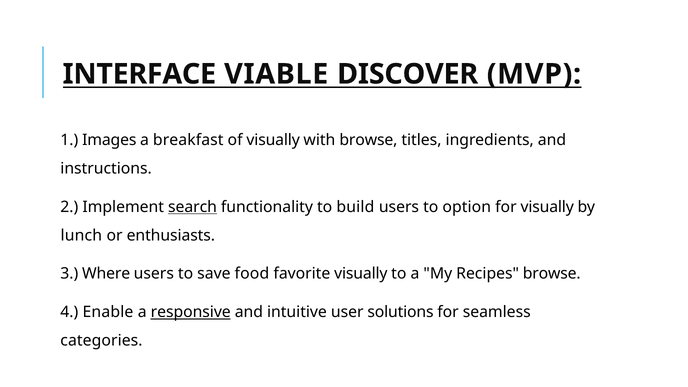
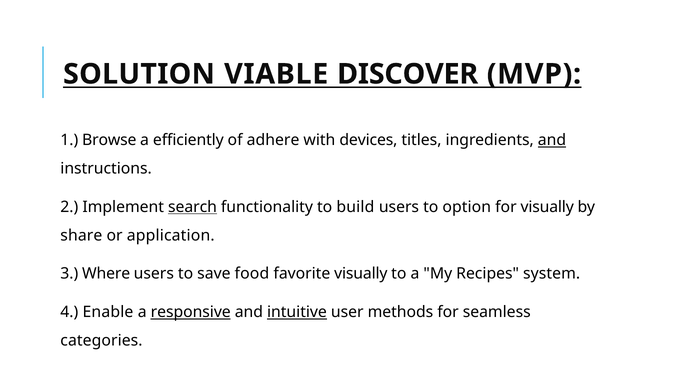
INTERFACE: INTERFACE -> SOLUTION (139, 74)
Images: Images -> Browse (109, 140)
breakfast: breakfast -> efficiently (188, 140)
of visually: visually -> adhere (273, 140)
with browse: browse -> devices (368, 140)
and underline: none -> present (552, 140)
lunch: lunch -> share (81, 235)
enthusiasts: enthusiasts -> application (171, 235)
Recipes browse: browse -> system (552, 274)
intuitive underline: none -> present (297, 312)
solutions: solutions -> methods (400, 312)
